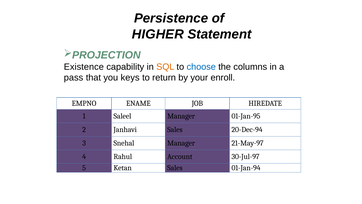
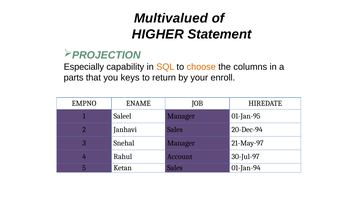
Persistence: Persistence -> Multivalued (171, 18)
Existence: Existence -> Especially (84, 67)
choose colour: blue -> orange (201, 67)
pass: pass -> parts (74, 78)
